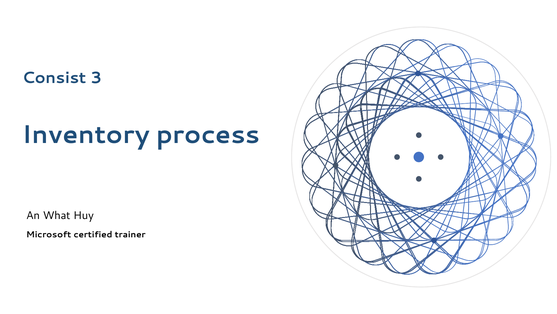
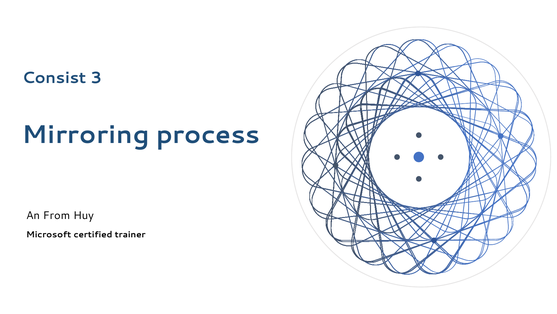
Inventory: Inventory -> Mirroring (86, 134)
What: What -> From (56, 215)
